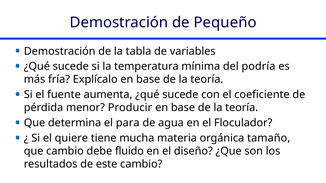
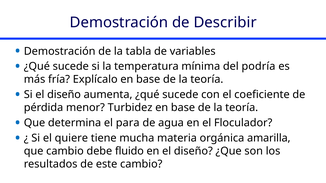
Pequeño: Pequeño -> Describir (225, 22)
Si el fuente: fuente -> diseño (64, 95)
Producir: Producir -> Turbidez (130, 108)
tamaño: tamaño -> amarilla (269, 138)
